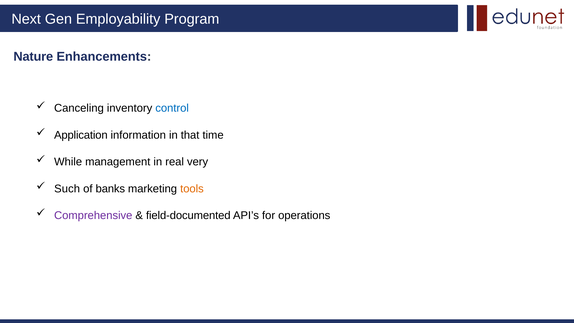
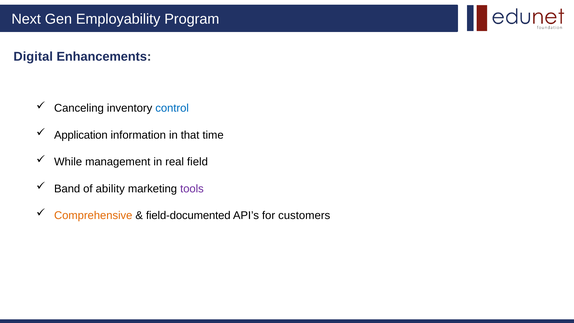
Nature: Nature -> Digital (33, 57)
very: very -> field (197, 162)
Such: Such -> Band (67, 189)
banks: banks -> ability (110, 189)
tools colour: orange -> purple (192, 189)
Comprehensive colour: purple -> orange (93, 215)
operations: operations -> customers (304, 215)
